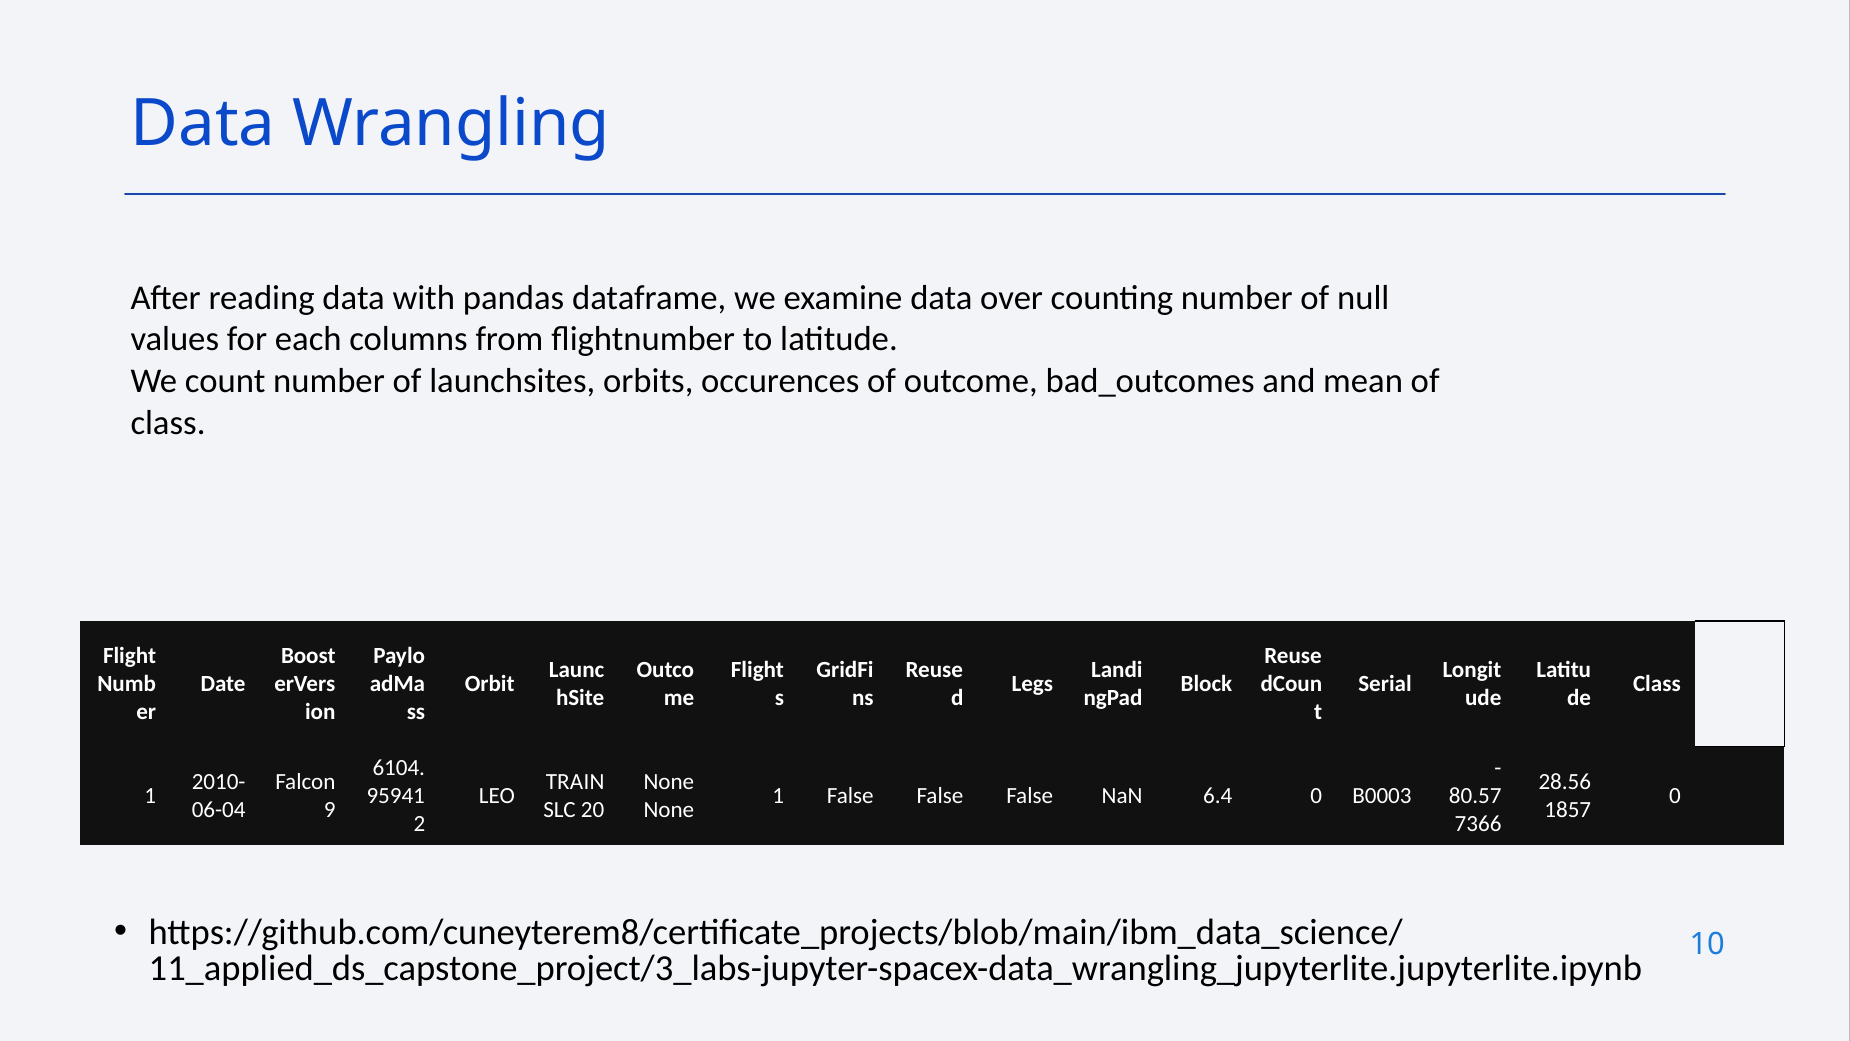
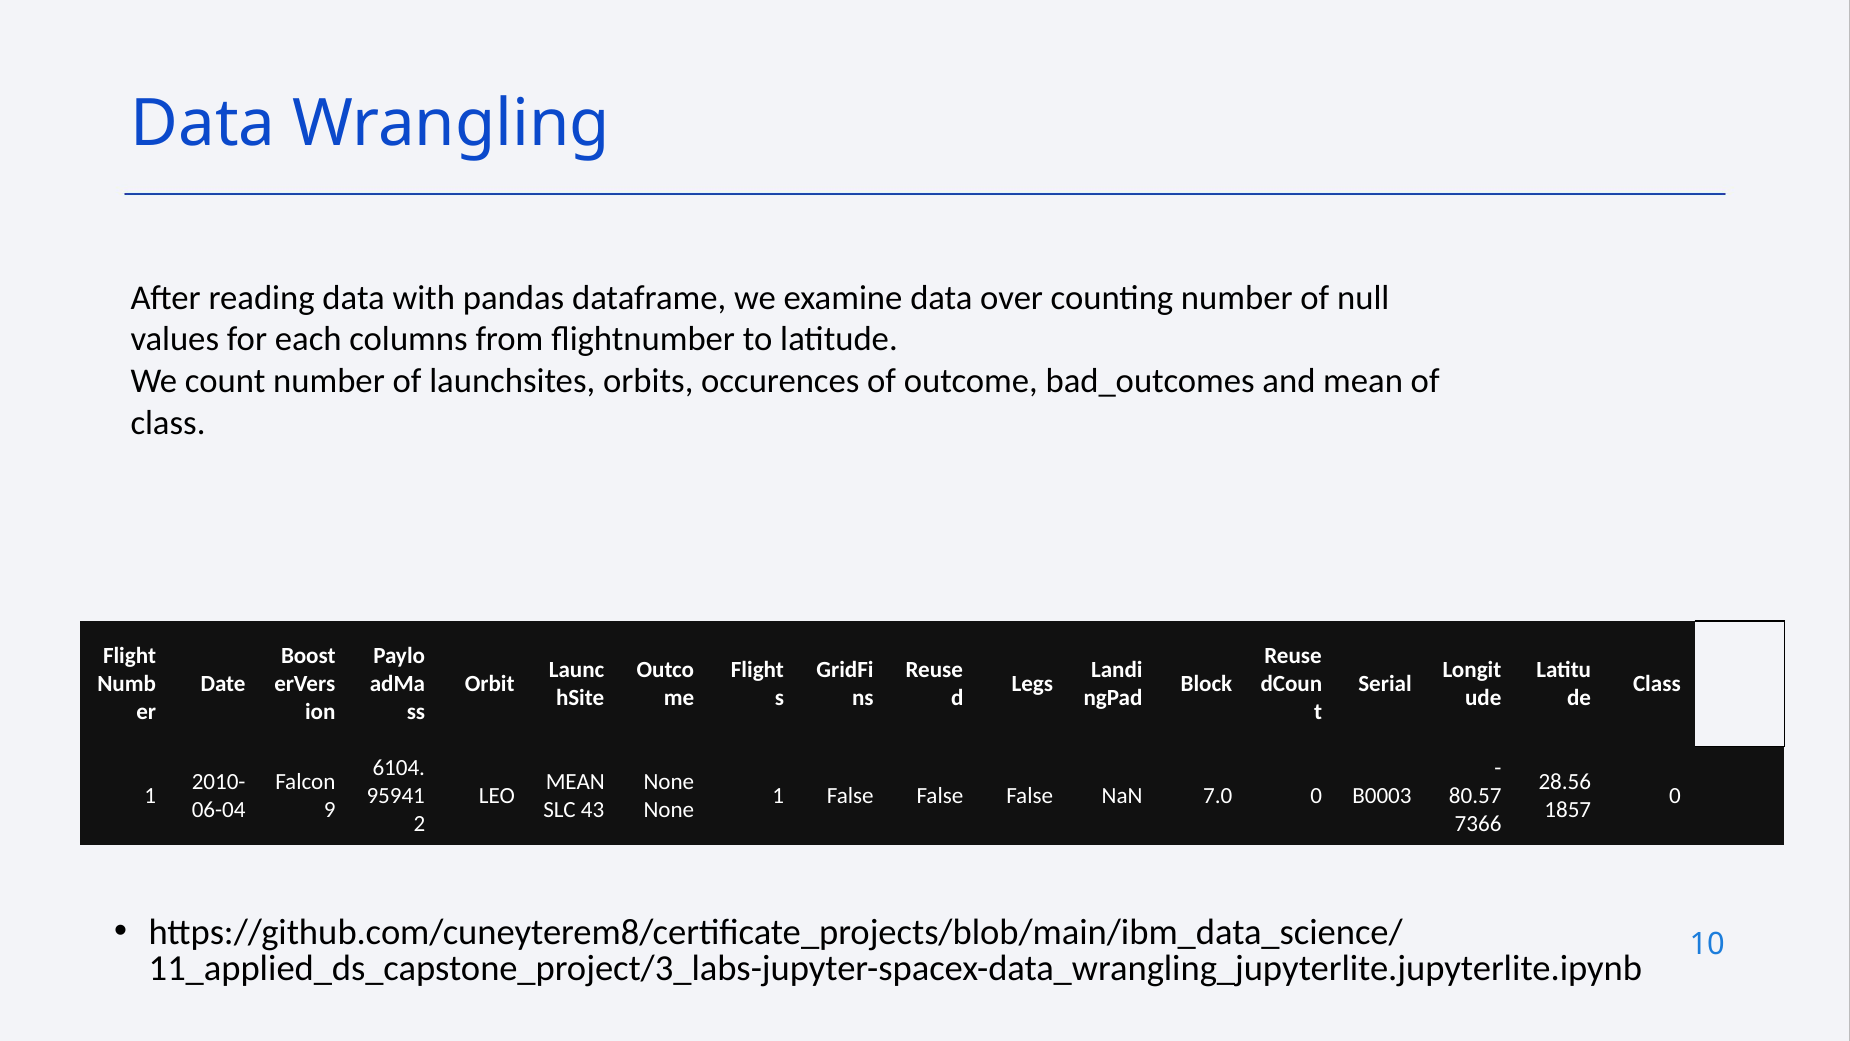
TRAIN: TRAIN -> MEAN (575, 781)
6.4: 6.4 -> 7.0 (1218, 796)
20: 20 -> 43 (593, 810)
